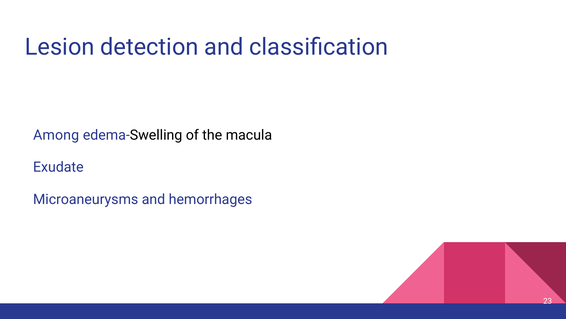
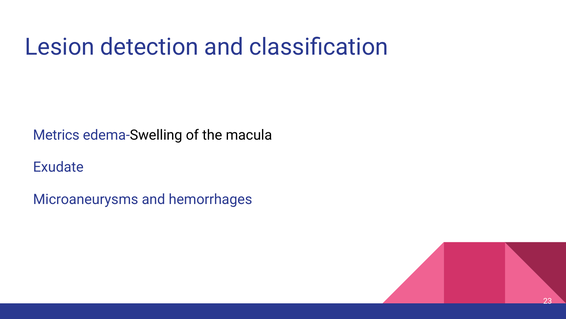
Among: Among -> Metrics (56, 135)
